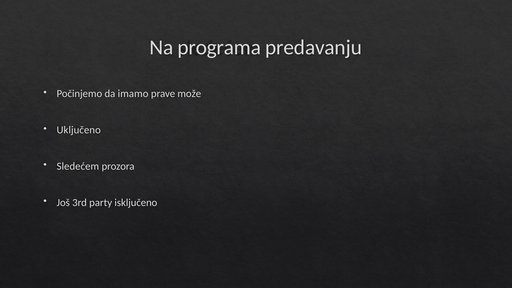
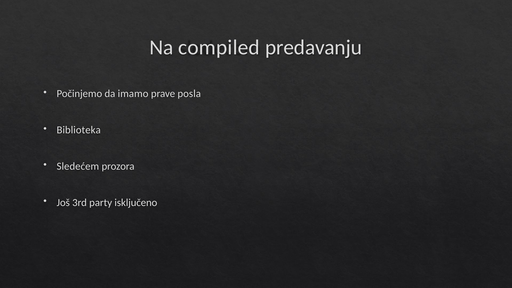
programa: programa -> compiled (219, 47)
može: može -> posla (189, 94)
Uključeno: Uključeno -> Biblioteka (79, 130)
